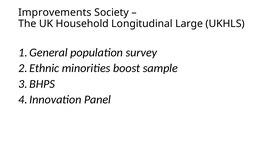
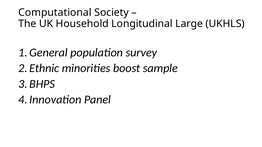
Improvements: Improvements -> Computational (55, 13)
